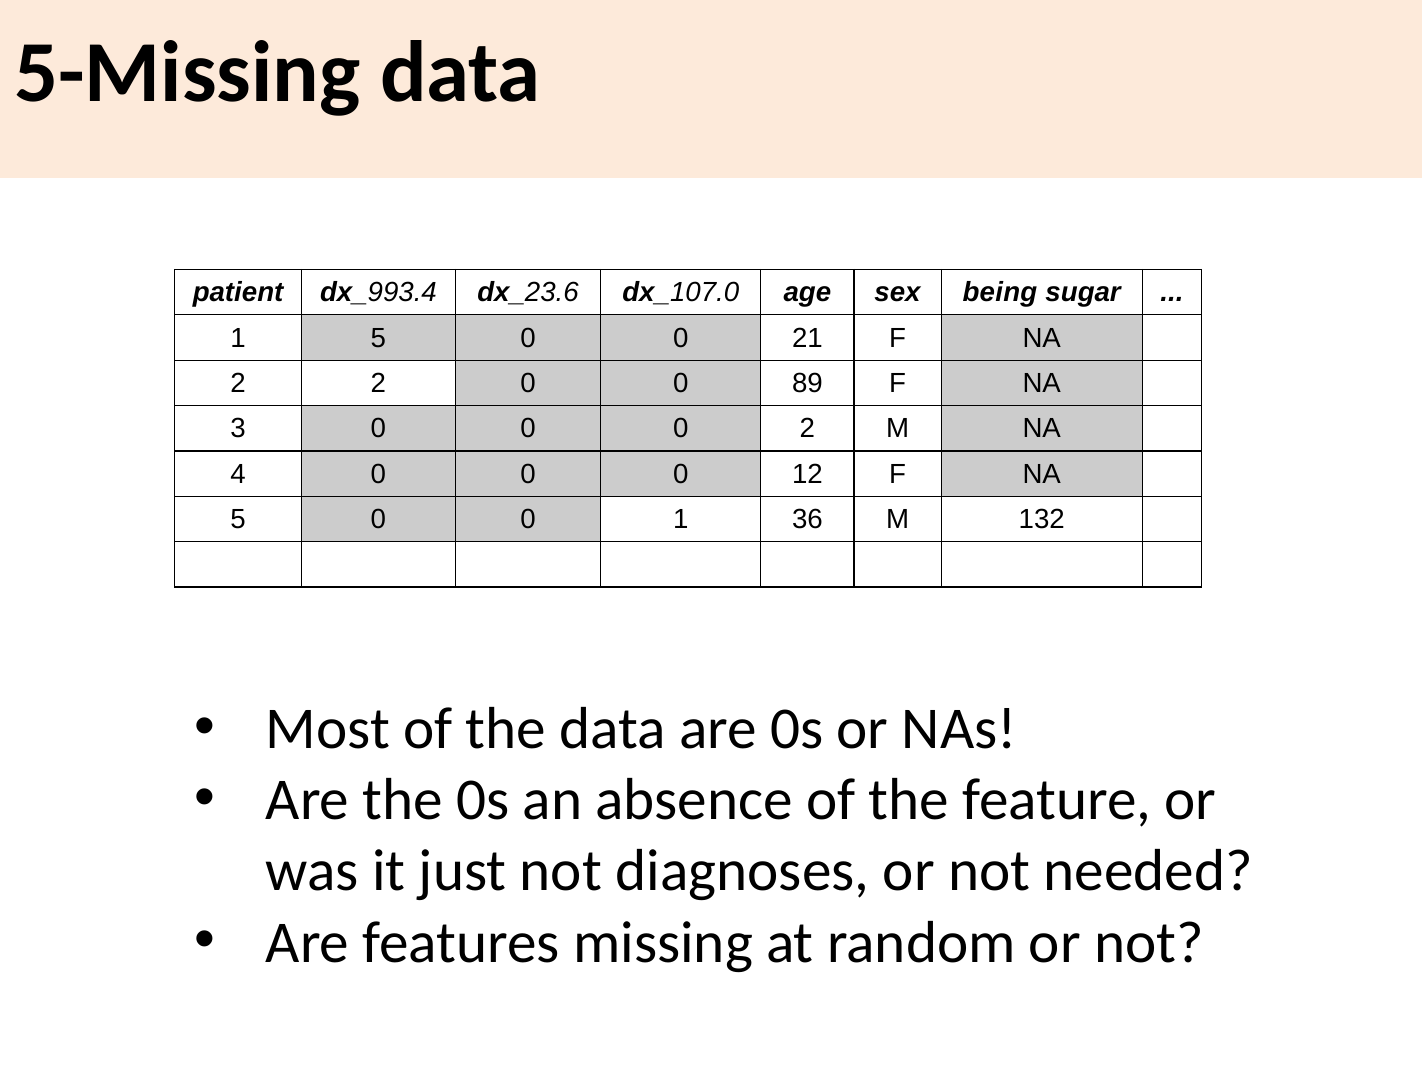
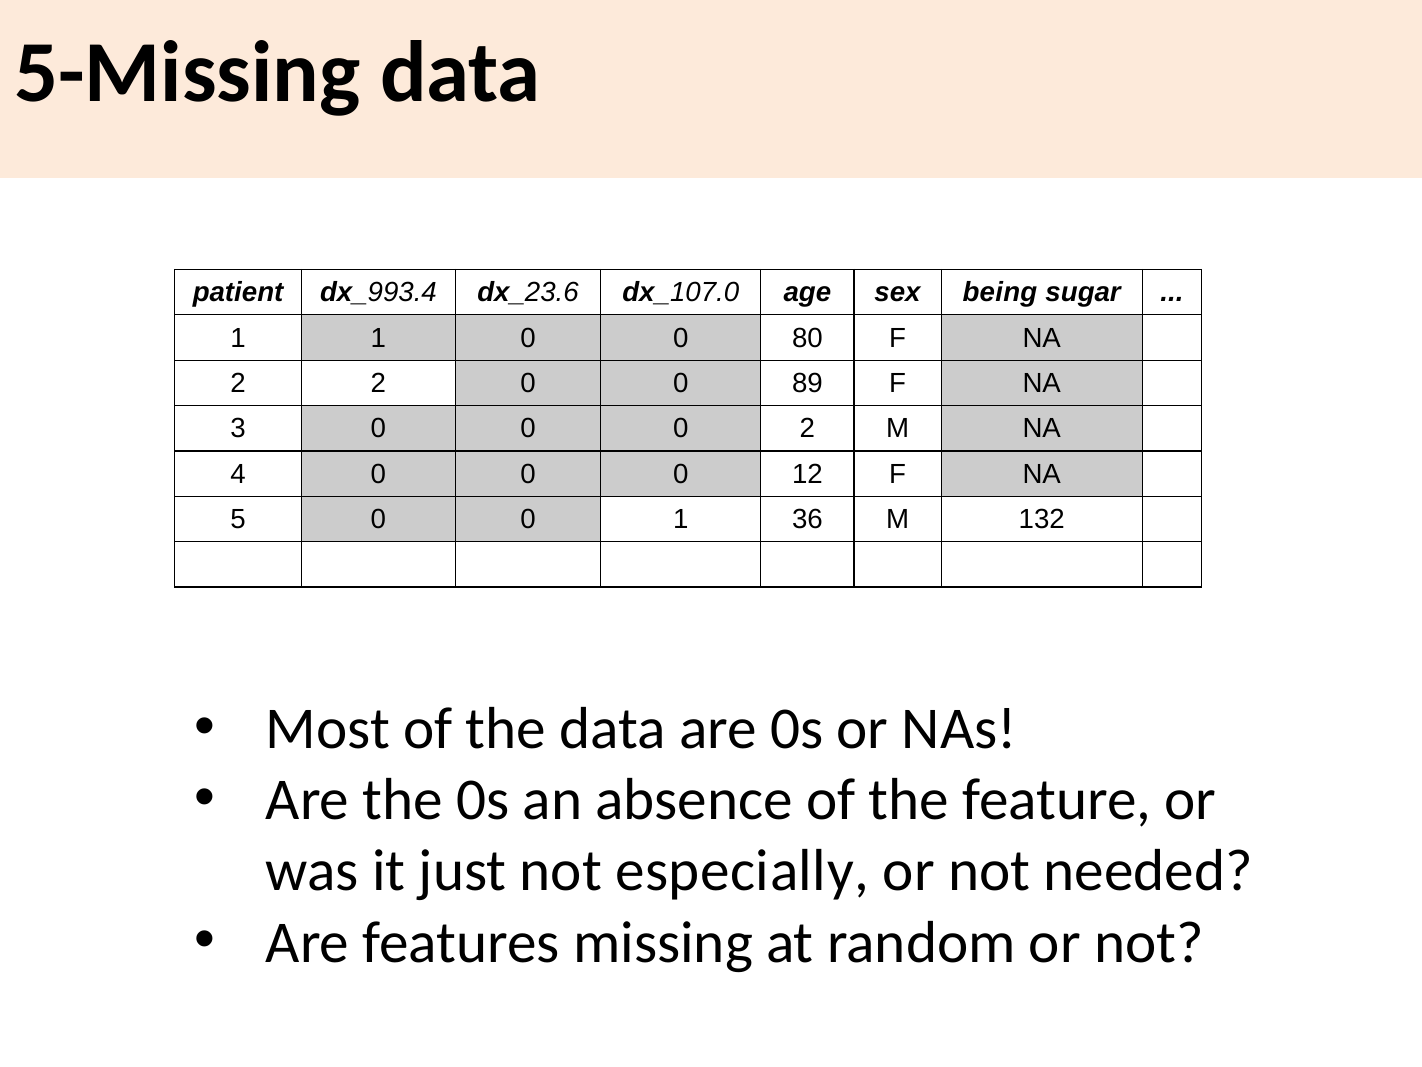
1 5: 5 -> 1 (378, 338)
21: 21 -> 80 (807, 338)
diagnoses: diagnoses -> especially (742, 871)
